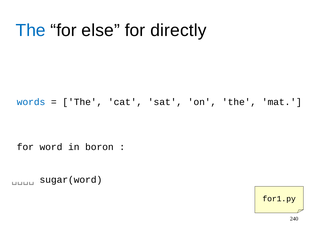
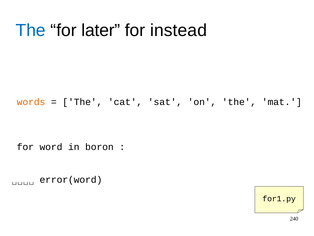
else: else -> later (101, 30)
directly: directly -> instead (179, 30)
words colour: blue -> orange (31, 102)
sugar(: sugar( -> error( (57, 179)
